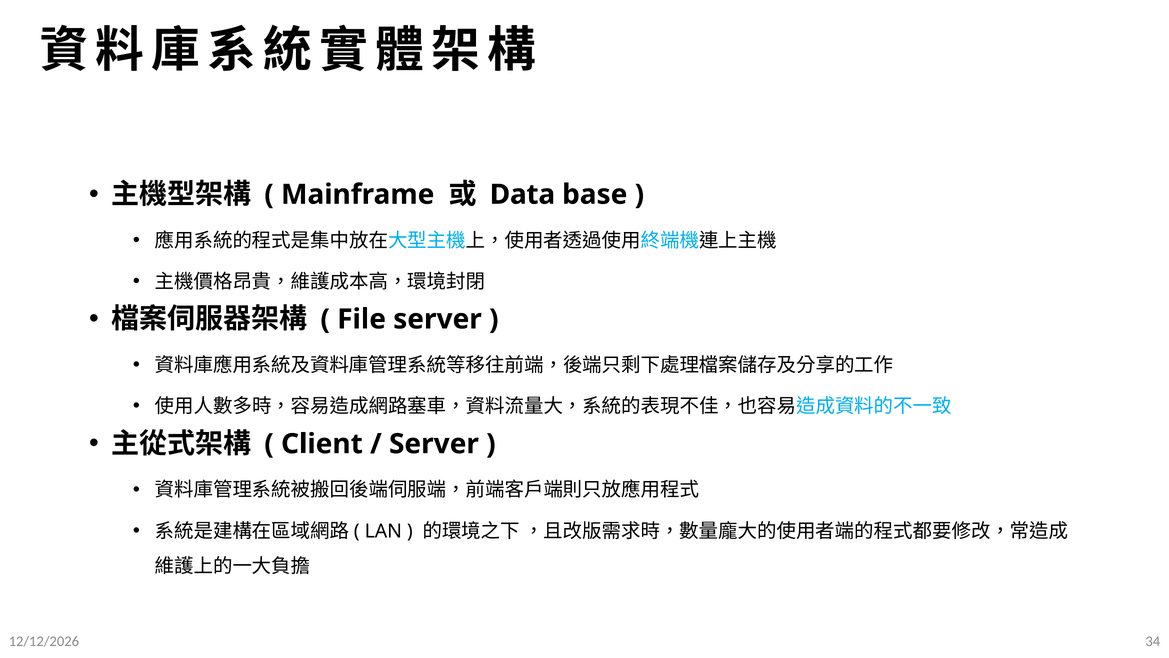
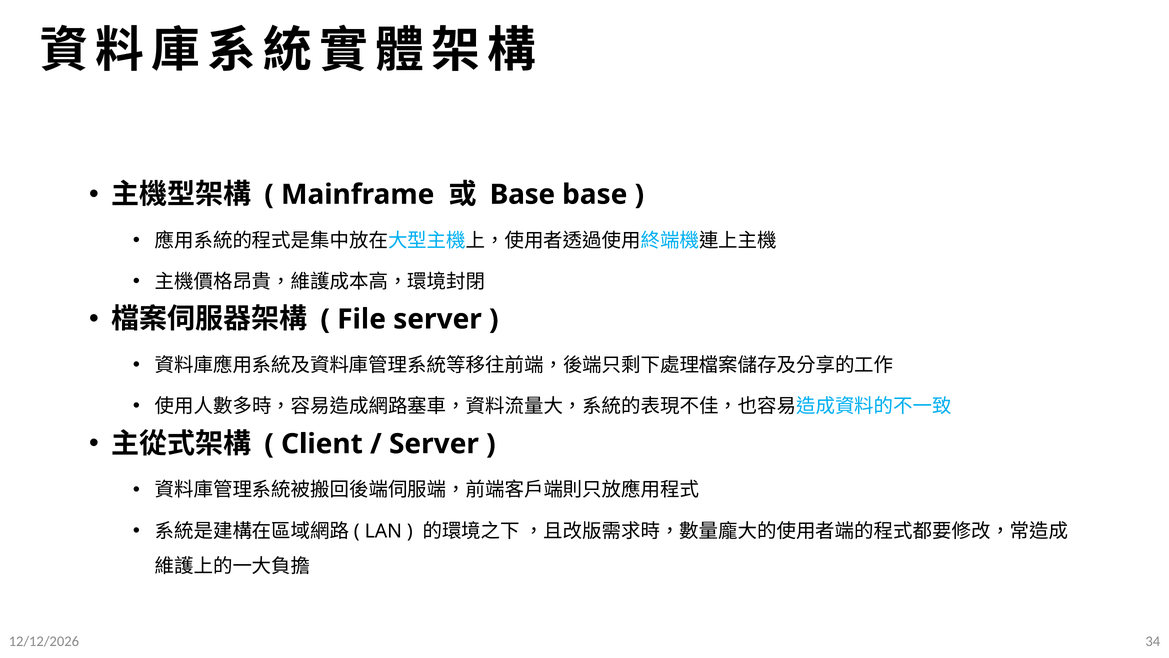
Data: Data -> Base (522, 194)
